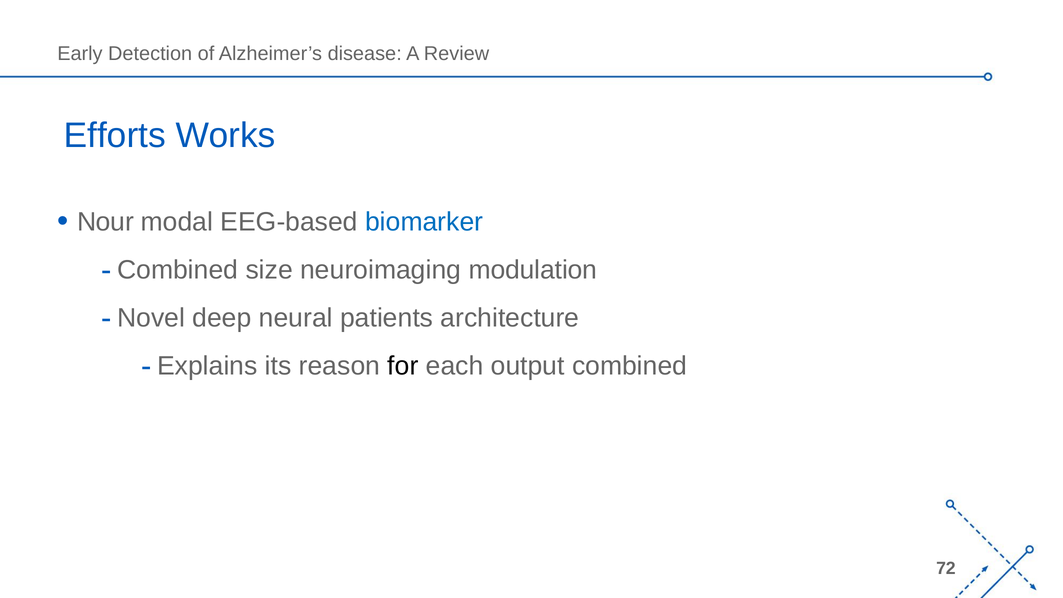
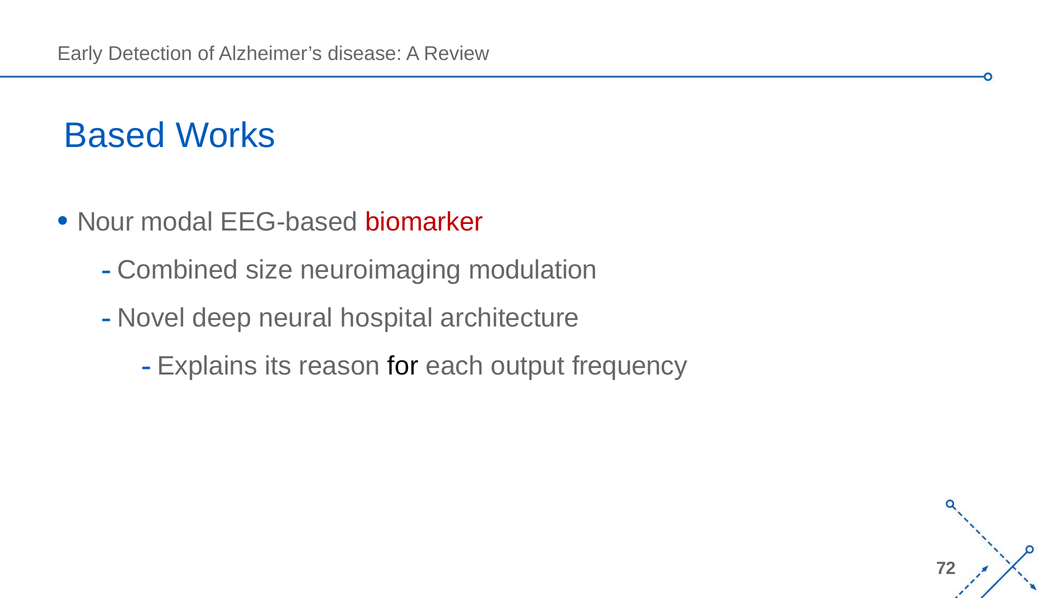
Efforts: Efforts -> Based (115, 136)
biomarker colour: blue -> red (424, 222)
patients: patients -> hospital (387, 318)
output combined: combined -> frequency (630, 366)
